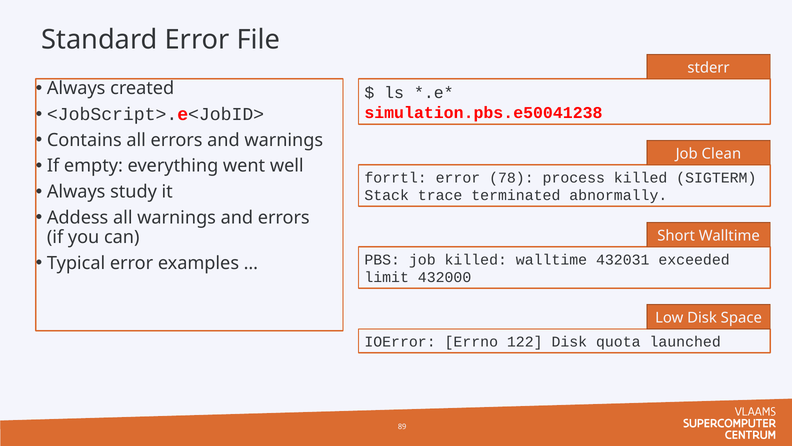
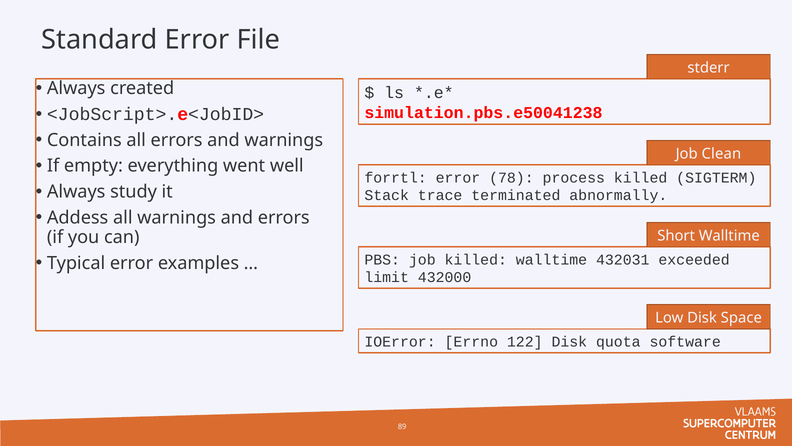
launched: launched -> software (685, 342)
